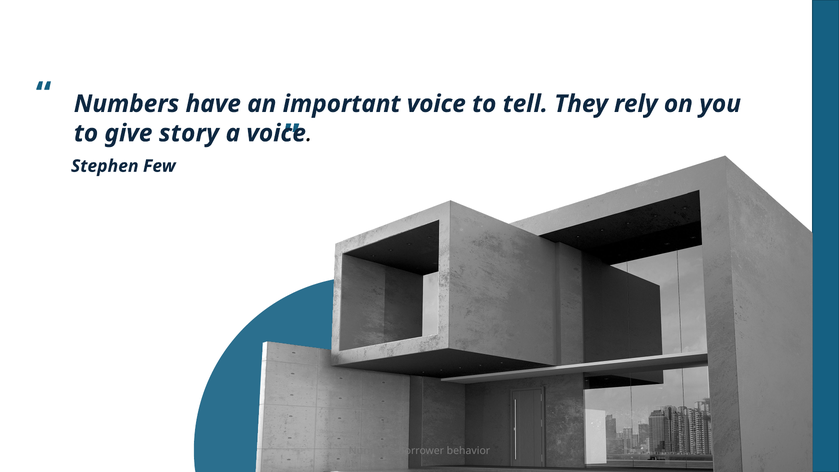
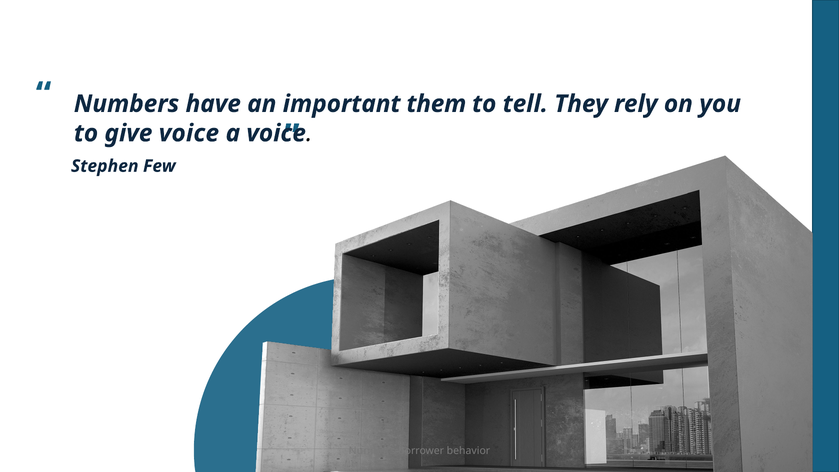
important voice: voice -> them (436, 104)
give story: story -> voice (189, 133)
